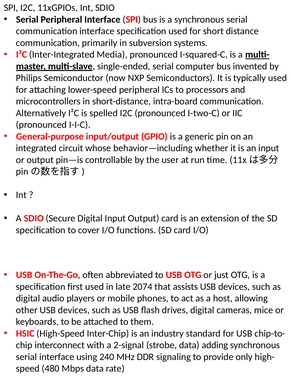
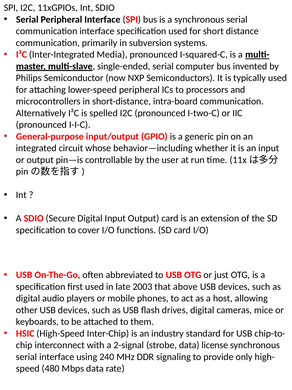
2074: 2074 -> 2003 (143, 286)
assists: assists -> above (185, 286)
adding: adding -> license (215, 345)
